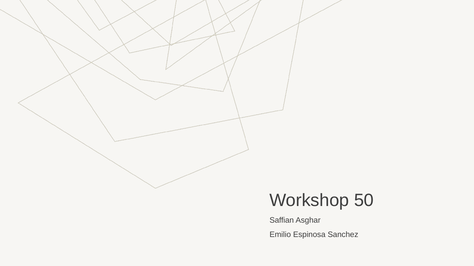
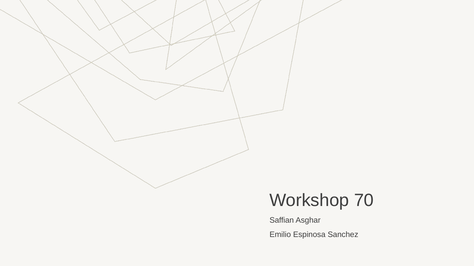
50: 50 -> 70 (364, 201)
